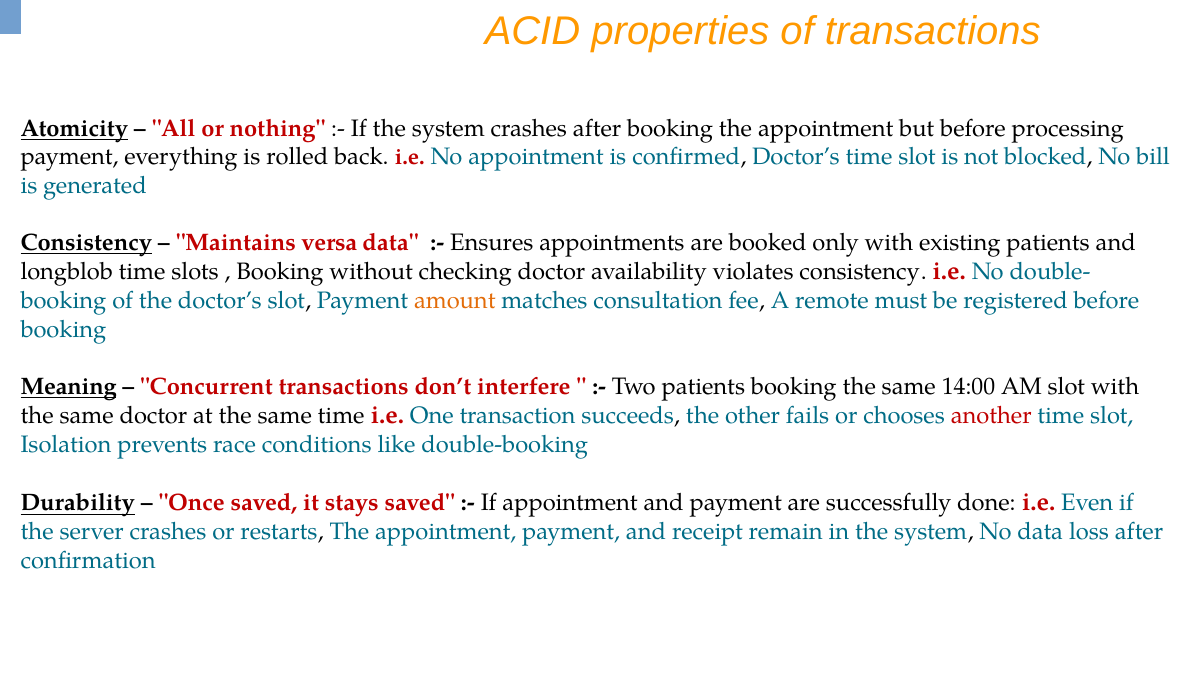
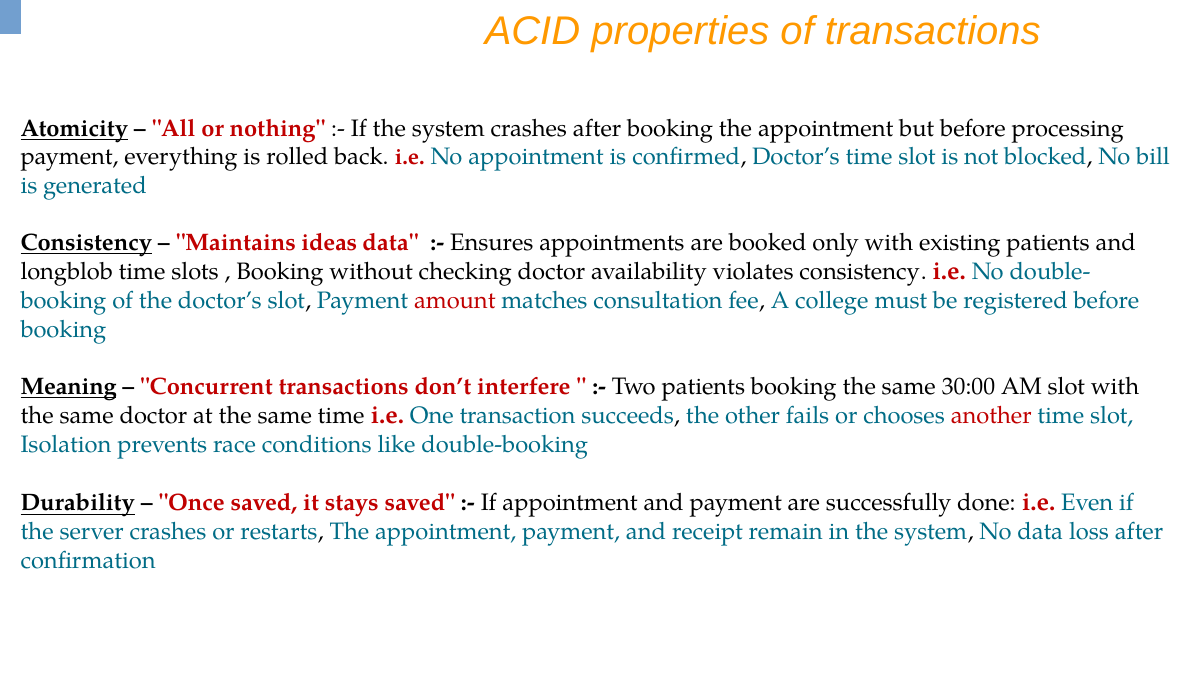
versa: versa -> ideas (329, 242)
amount colour: orange -> red (455, 301)
remote: remote -> college (832, 301)
14:00: 14:00 -> 30:00 (968, 386)
